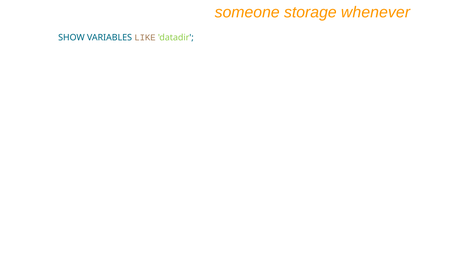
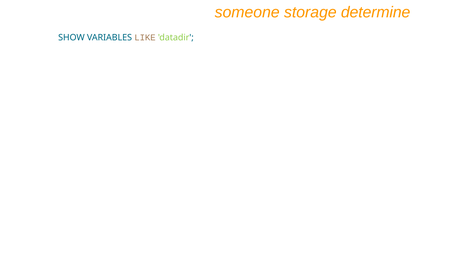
whenever: whenever -> determine (376, 12)
